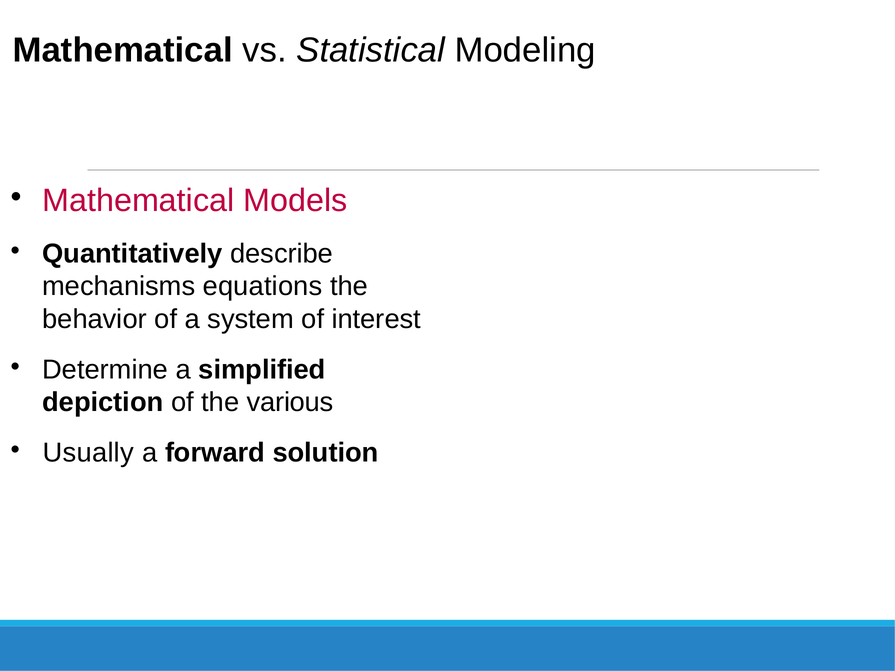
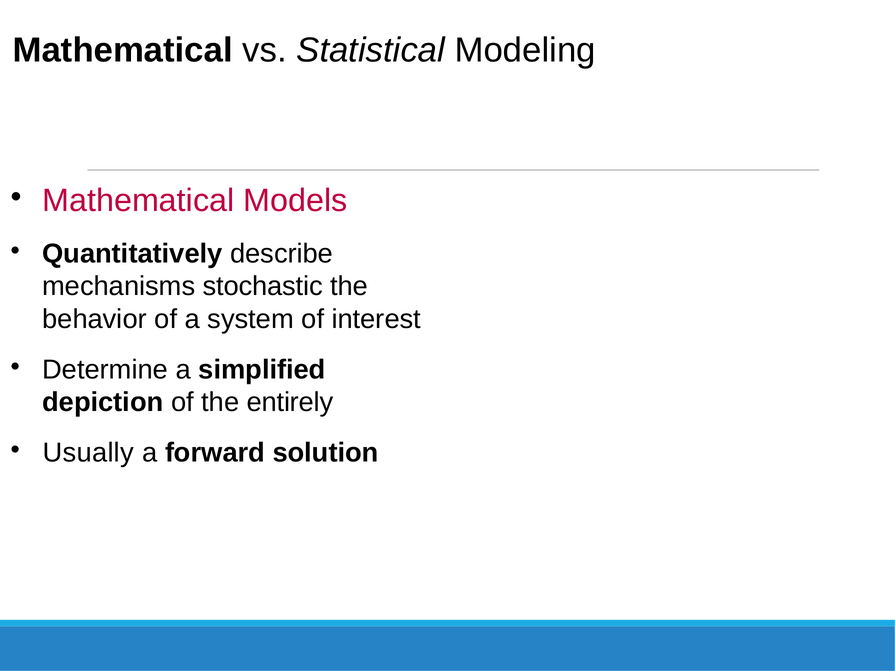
equations: equations -> stochastic (263, 287)
various: various -> entirely (290, 402)
